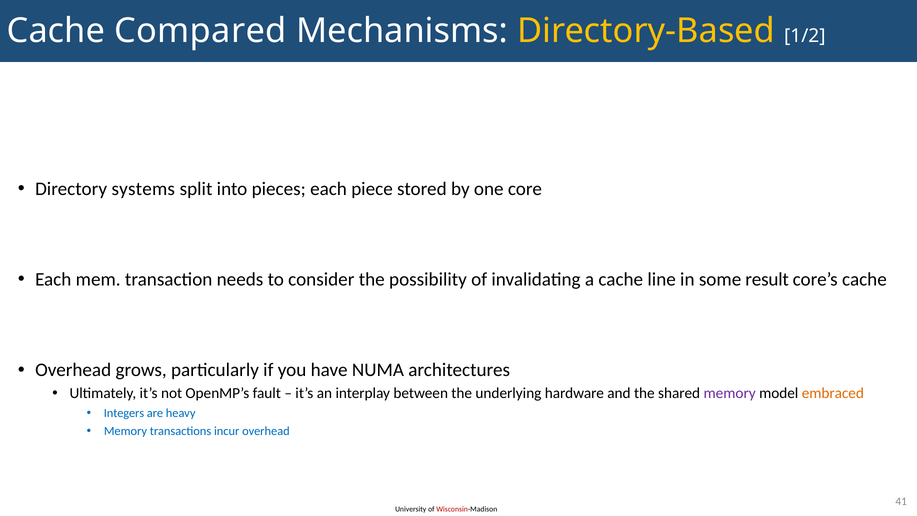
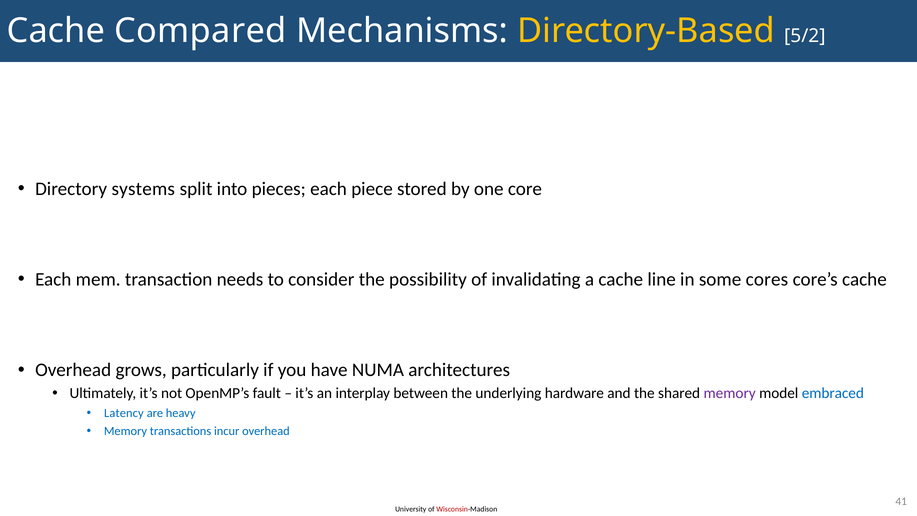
1/2: 1/2 -> 5/2 (805, 36)
result: result -> cores (767, 279)
embraced colour: orange -> blue (833, 393)
Integers: Integers -> Latency (124, 413)
